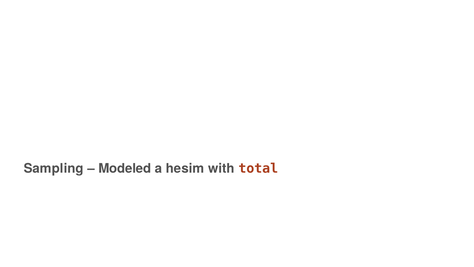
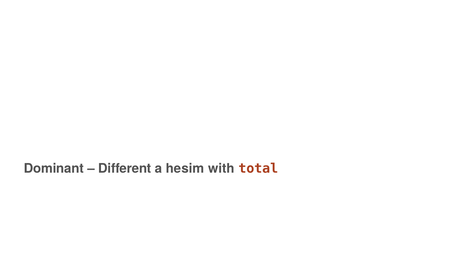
Sampling: Sampling -> Dominant (54, 168)
Modeled: Modeled -> Different (125, 168)
